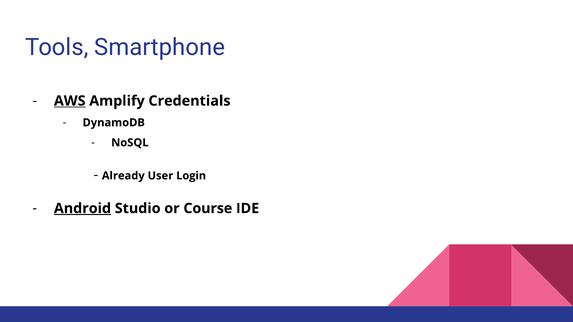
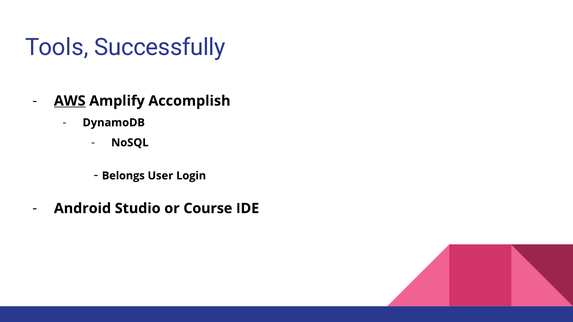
Smartphone: Smartphone -> Successfully (160, 47)
Credentials: Credentials -> Accomplish (189, 101)
Already: Already -> Belongs (123, 176)
Android underline: present -> none (82, 209)
